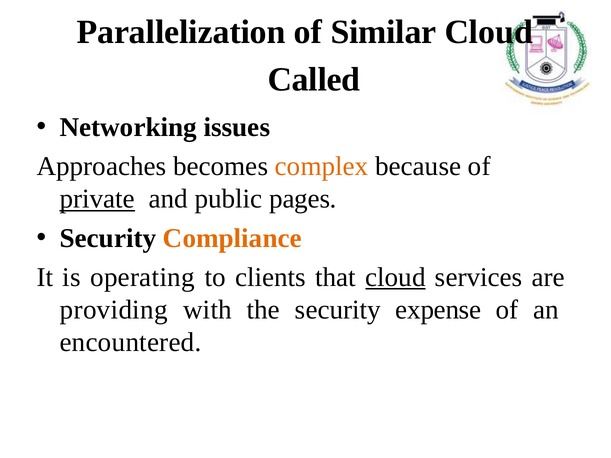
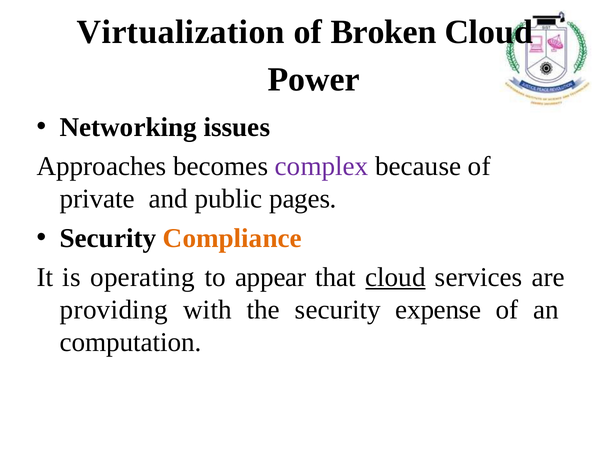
Parallelization: Parallelization -> Virtualization (181, 32)
Similar: Similar -> Broken (383, 32)
Called: Called -> Power (314, 80)
complex colour: orange -> purple (322, 166)
private underline: present -> none (97, 199)
clients: clients -> appear (271, 277)
encountered: encountered -> computation (131, 343)
